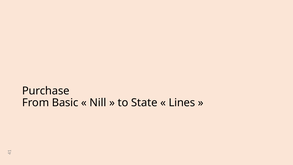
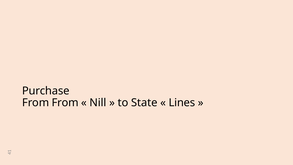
From Basic: Basic -> From (65, 103)
